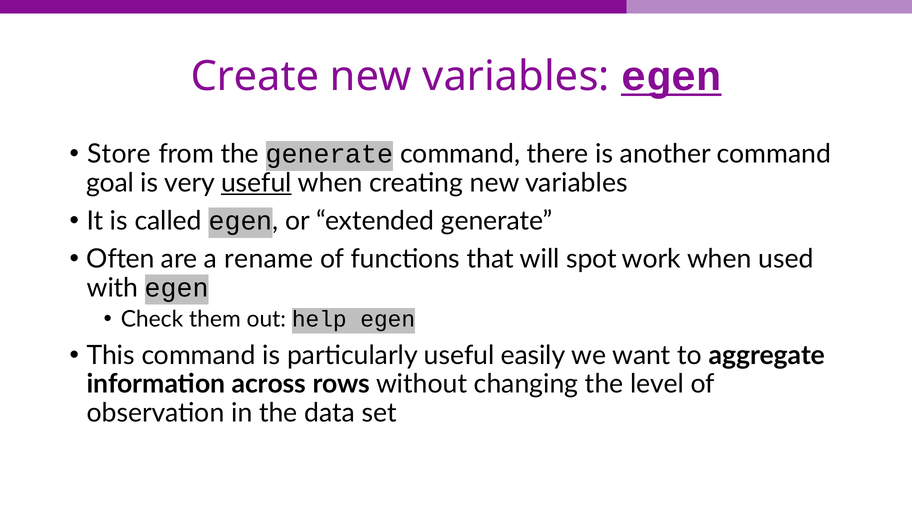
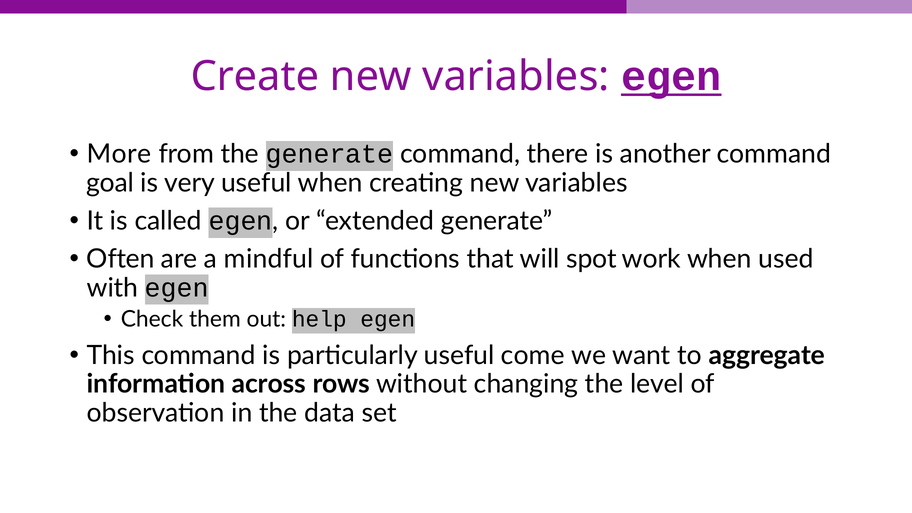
Store: Store -> More (119, 154)
useful underline: present -> none (256, 183)
rename: rename -> mindful (269, 259)
easily: easily -> come (533, 355)
